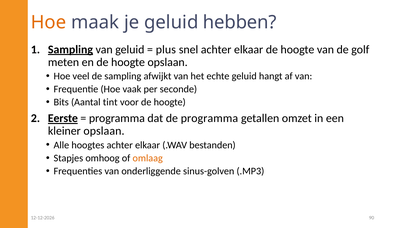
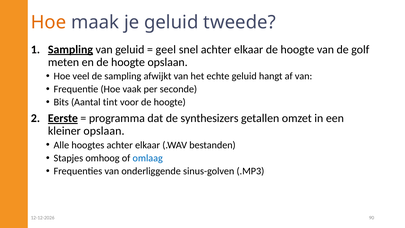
hebben: hebben -> tweede (240, 23)
plus: plus -> geel (166, 49)
de programma: programma -> synthesizers (210, 118)
omlaag colour: orange -> blue (148, 158)
